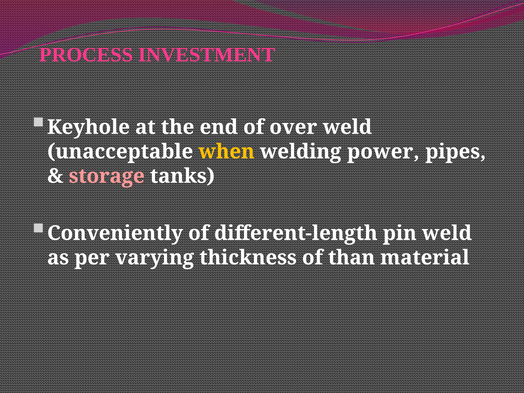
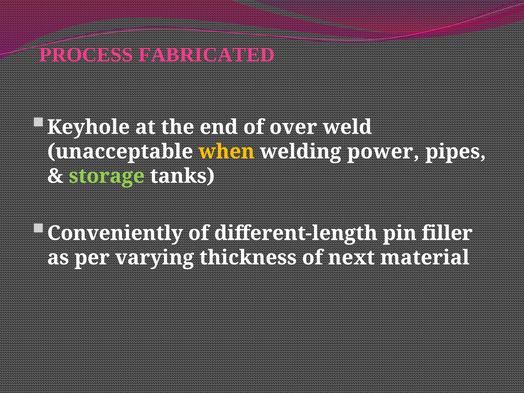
INVESTMENT: INVESTMENT -> FABRICATED (207, 55)
storage colour: pink -> light green (107, 176)
pin weld: weld -> filler (447, 233)
than: than -> next (351, 258)
